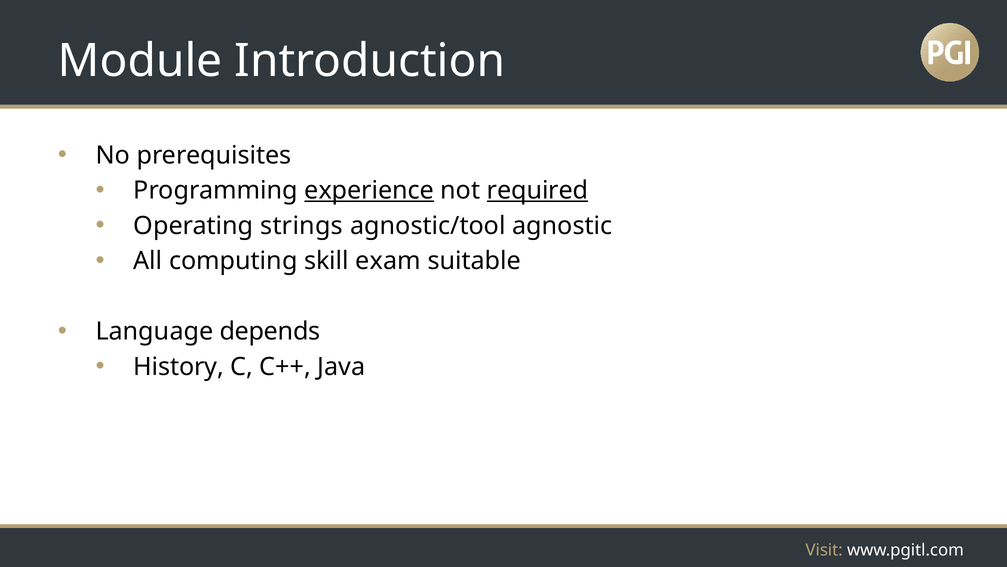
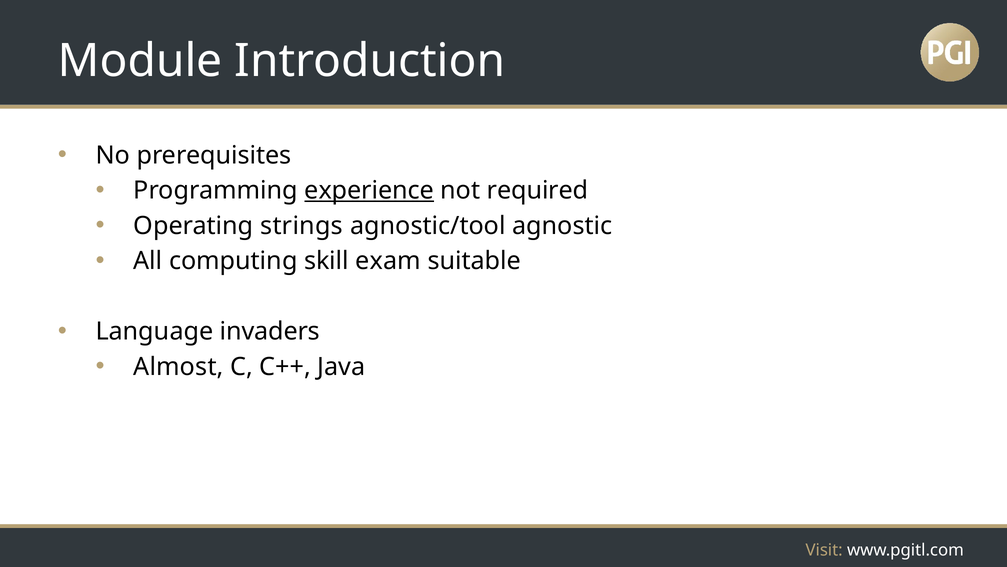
required underline: present -> none (538, 190)
depends: depends -> invaders (270, 331)
History: History -> Almost (178, 367)
